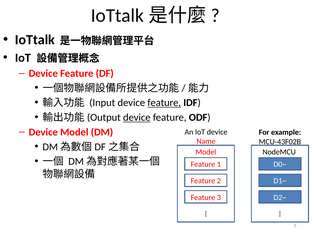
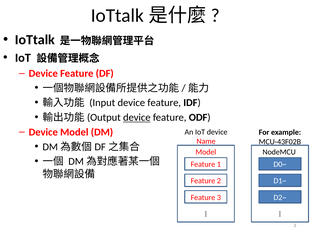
feature underline: present -> none (164, 103)
